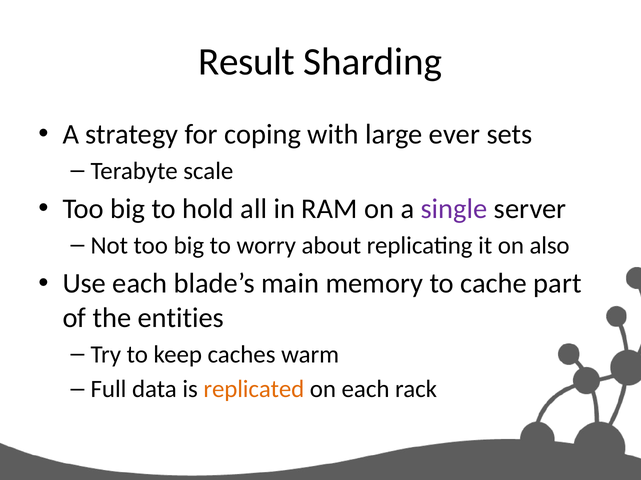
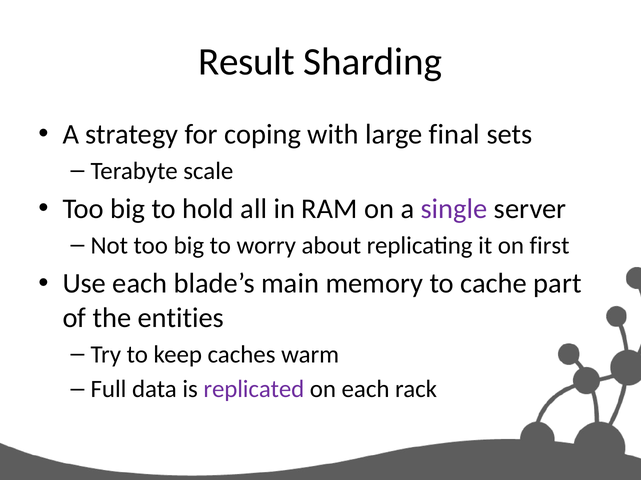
ever: ever -> final (454, 134)
also: also -> first (550, 246)
replicated colour: orange -> purple (254, 390)
